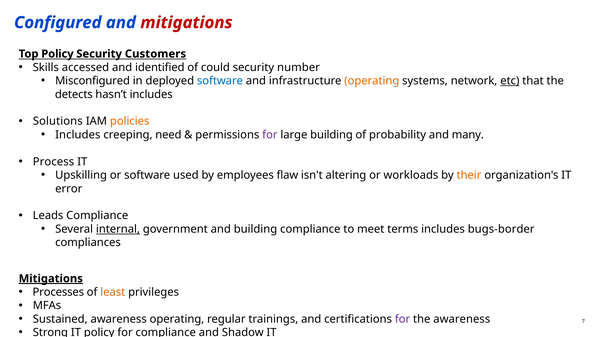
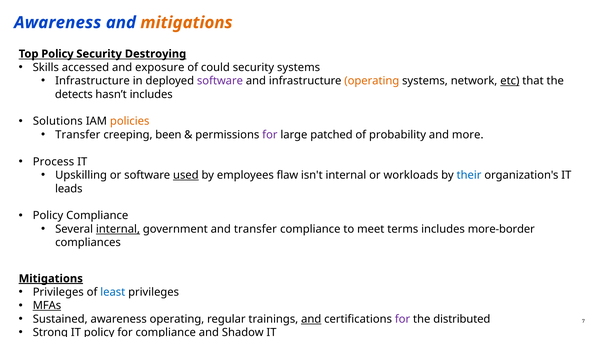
Configured: Configured -> Awareness (58, 23)
mitigations colour: red -> orange (186, 23)
Customers: Customers -> Destroying (155, 54)
identified: identified -> exposure (160, 67)
security number: number -> systems (299, 67)
Misconfigured: Misconfigured -> Infrastructure (92, 81)
software colour: blue -> purple (220, 81)
Includes: Includes -> Transfer (78, 135)
need: need -> been (168, 135)
large building: building -> patched (331, 135)
many: many -> more (468, 135)
used underline: none -> present (186, 175)
isn't altering: altering -> internal (346, 175)
their colour: orange -> blue (469, 175)
error: error -> leads (69, 189)
Leads: Leads -> Policy (48, 216)
and building: building -> transfer (255, 229)
bugs-border: bugs-border -> more-border (501, 229)
Processes: Processes -> Privileges (58, 292)
least colour: orange -> blue (113, 292)
MFAs underline: none -> present (47, 305)
and underline: none -> present (311, 319)
the awareness: awareness -> distributed (462, 319)
